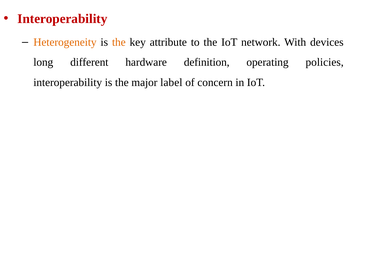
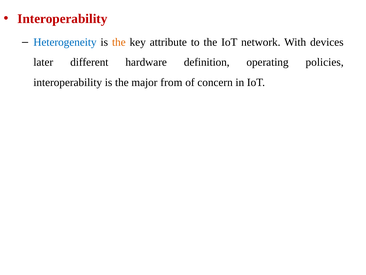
Heterogeneity colour: orange -> blue (65, 42)
long: long -> later (43, 62)
label: label -> from (171, 82)
